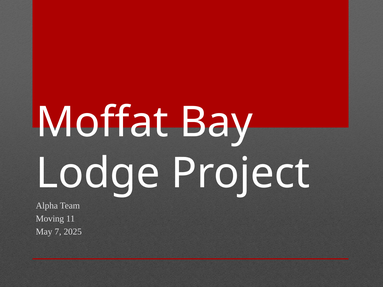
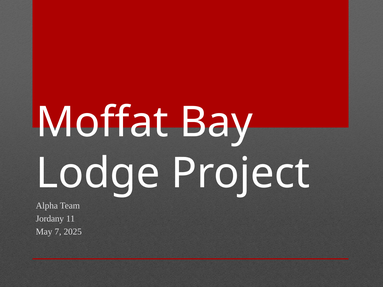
Moving: Moving -> Jordany (50, 219)
